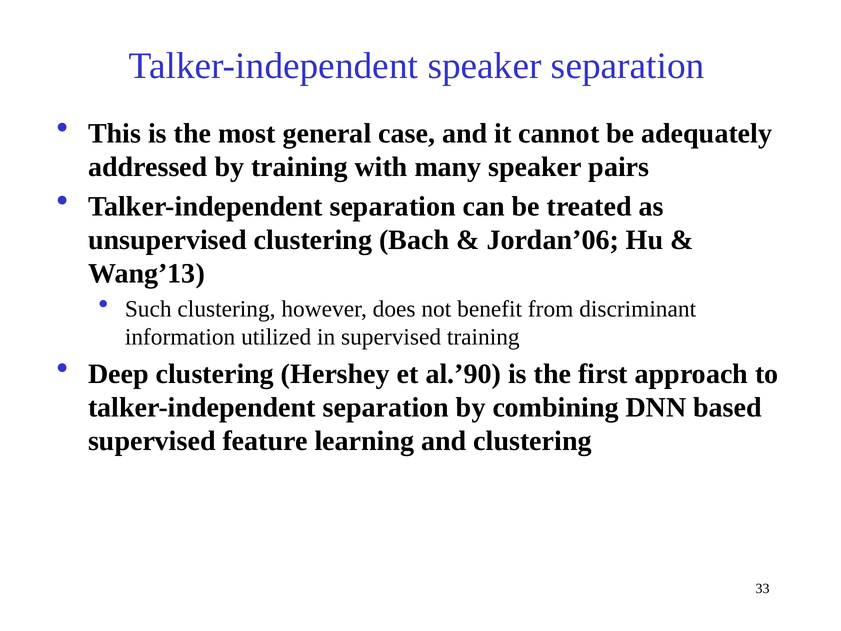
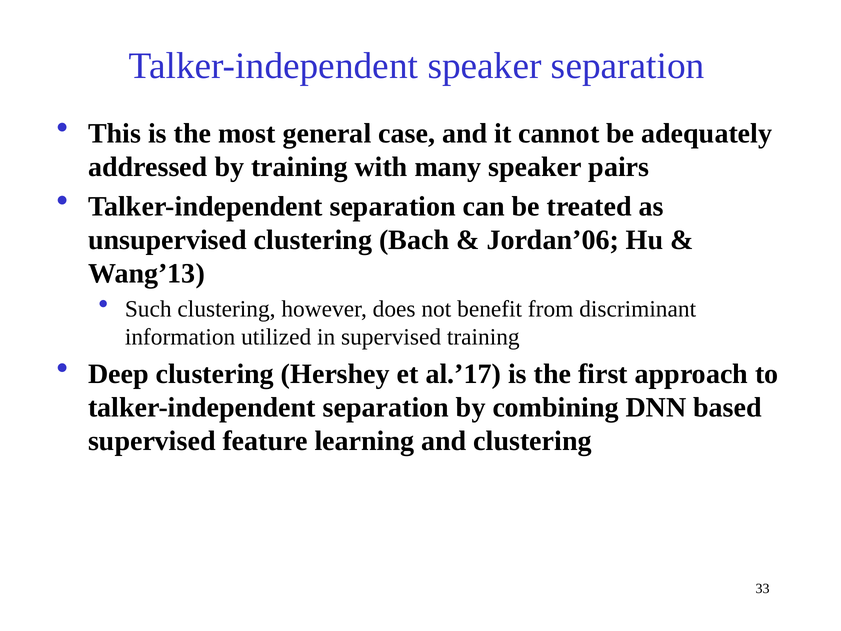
al.’90: al.’90 -> al.’17 (463, 374)
